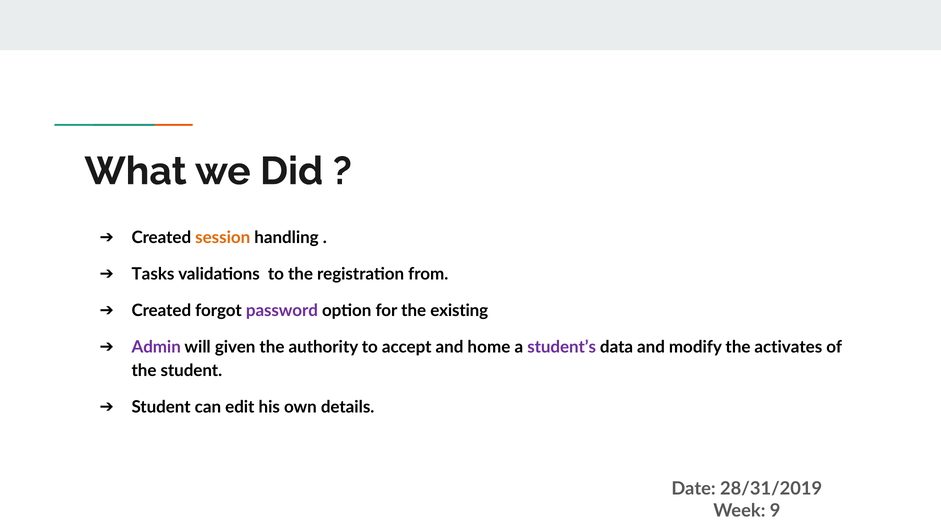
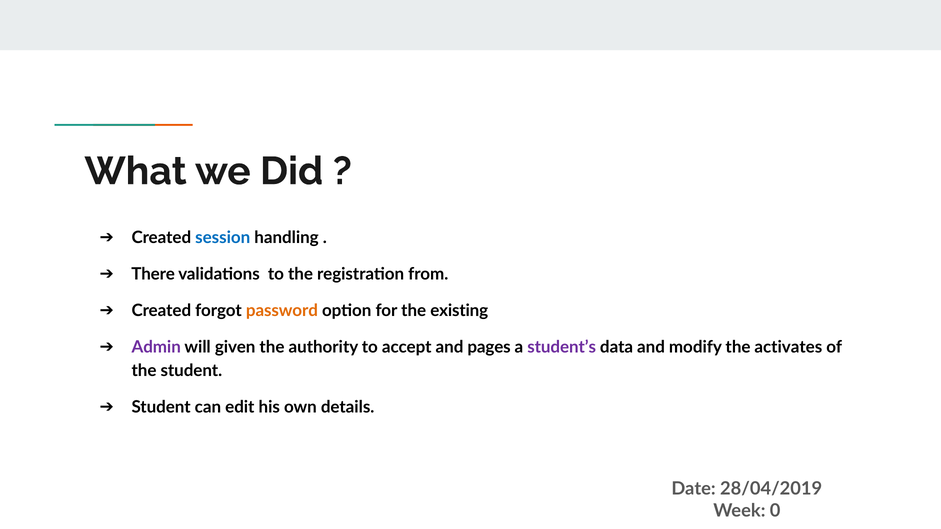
session colour: orange -> blue (223, 238)
Tasks: Tasks -> There (153, 274)
password colour: purple -> orange (282, 311)
home: home -> pages (489, 347)
28/31/2019: 28/31/2019 -> 28/04/2019 (771, 489)
9: 9 -> 0 (775, 511)
